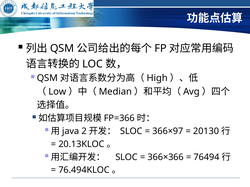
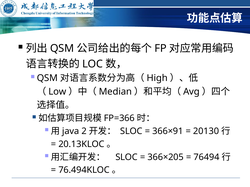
366×97: 366×97 -> 366×91 (168, 131)
366×366: 366×366 -> 366×205 (166, 157)
